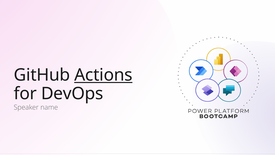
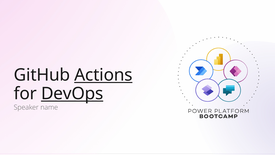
DevOps underline: none -> present (72, 94)
